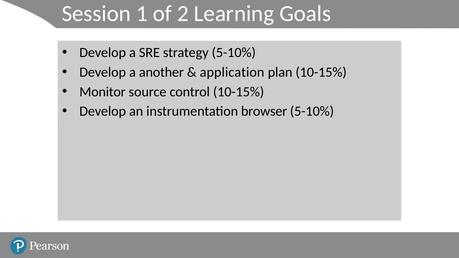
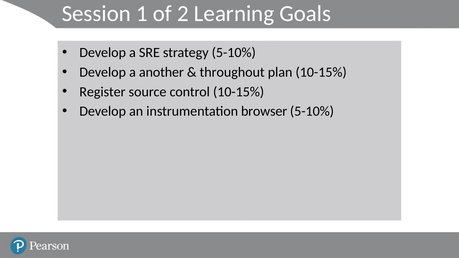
application: application -> throughout (232, 72)
Monitor: Monitor -> Register (102, 92)
